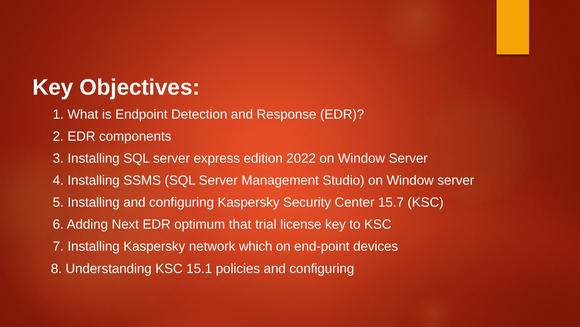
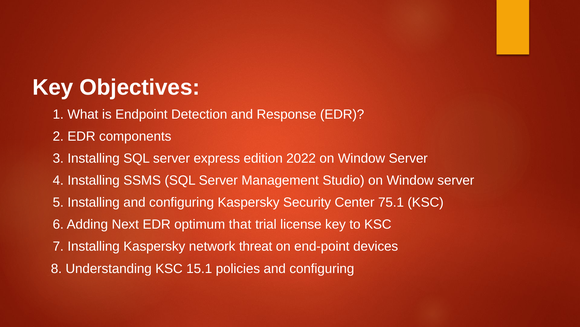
15.7: 15.7 -> 75.1 (391, 202)
which: which -> threat (256, 246)
